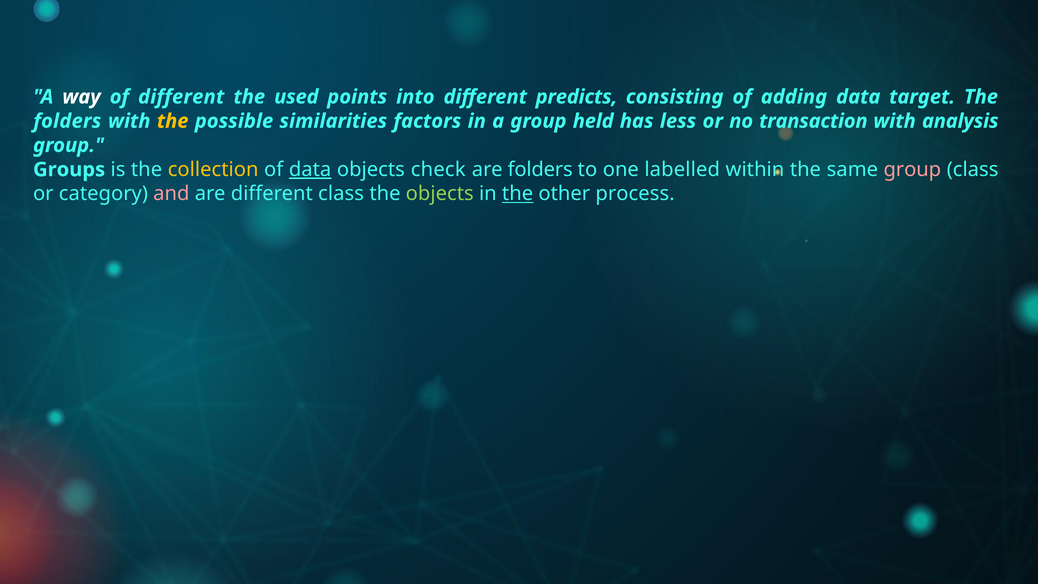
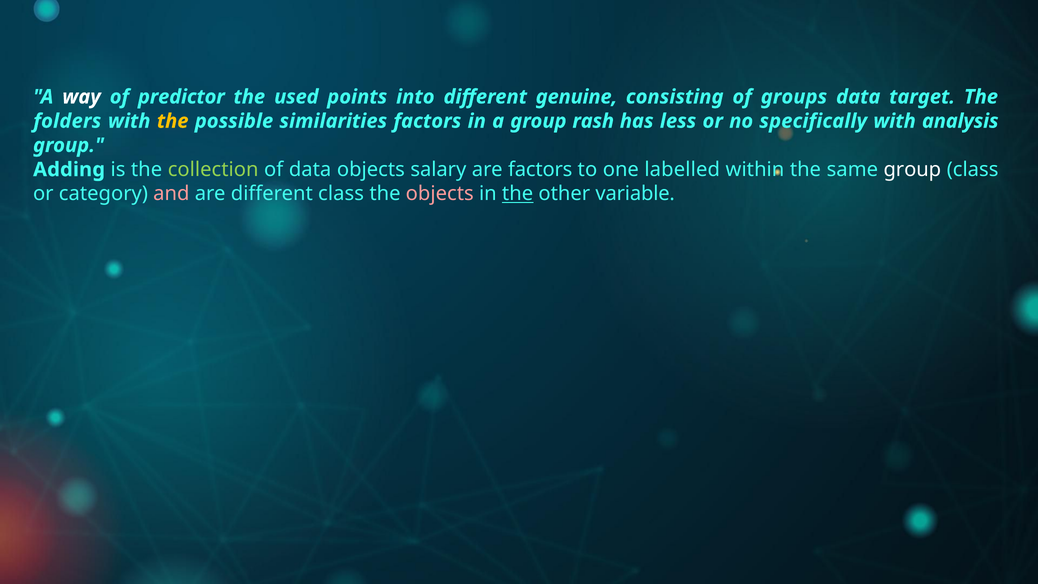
of different: different -> predictor (181, 97)
predicts: predicts -> genuine (576, 97)
adding: adding -> groups (794, 97)
held: held -> rash (593, 121)
transaction: transaction -> specifically (813, 121)
Groups: Groups -> Adding (69, 170)
collection colour: yellow -> light green (213, 170)
data underline: present -> none (310, 170)
check: check -> salary (438, 170)
are folders: folders -> factors (540, 170)
group colour: pink -> white (912, 170)
objects colour: light green -> pink (440, 194)
process: process -> variable (635, 194)
